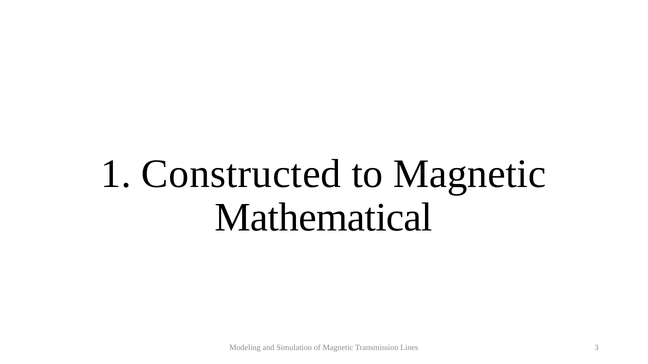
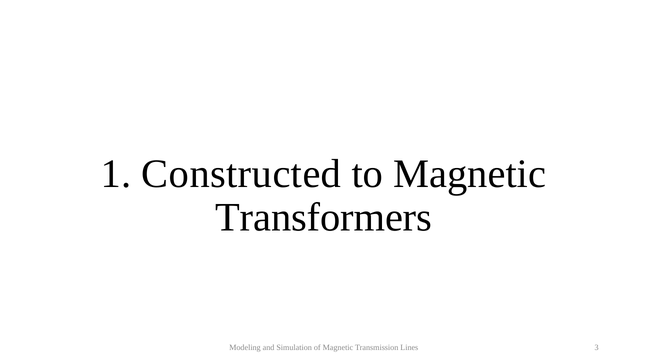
Mathematical: Mathematical -> Transformers (324, 218)
